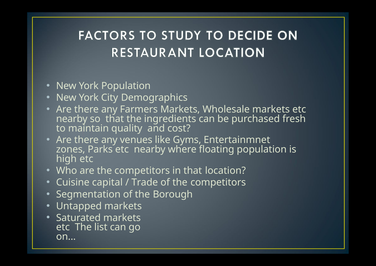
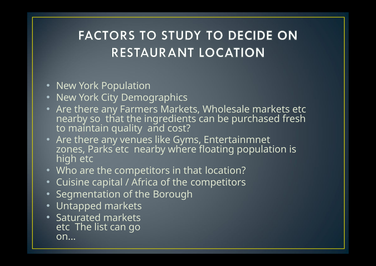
Trade: Trade -> Africa (145, 182)
